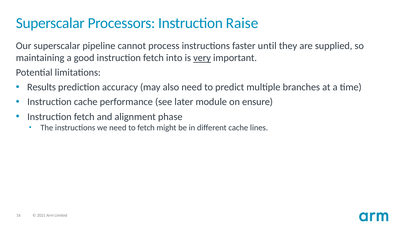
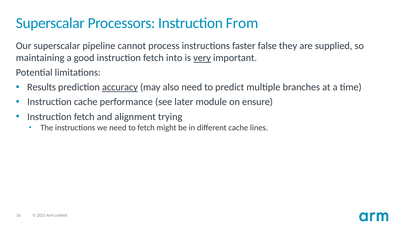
Raise: Raise -> From (242, 23)
until: until -> false (267, 46)
accuracy underline: none -> present (120, 87)
phase: phase -> trying (170, 116)
